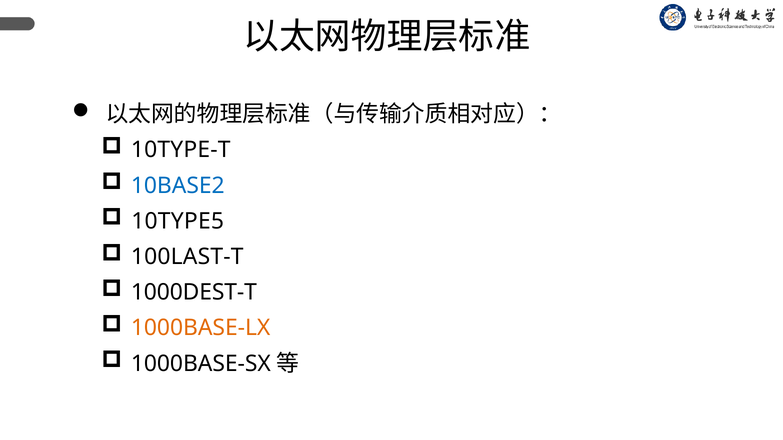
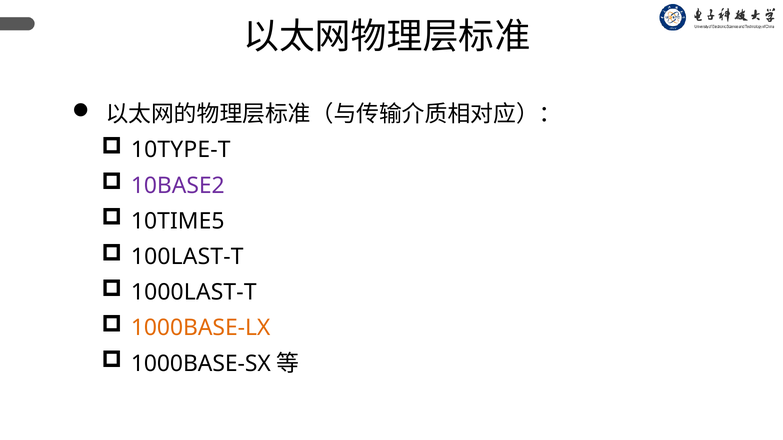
10BASE2 colour: blue -> purple (178, 186)
10TYPE5: 10TYPE5 -> 10TIME5 (178, 221)
1000DEST-T: 1000DEST-T -> 1000LAST-T (194, 293)
